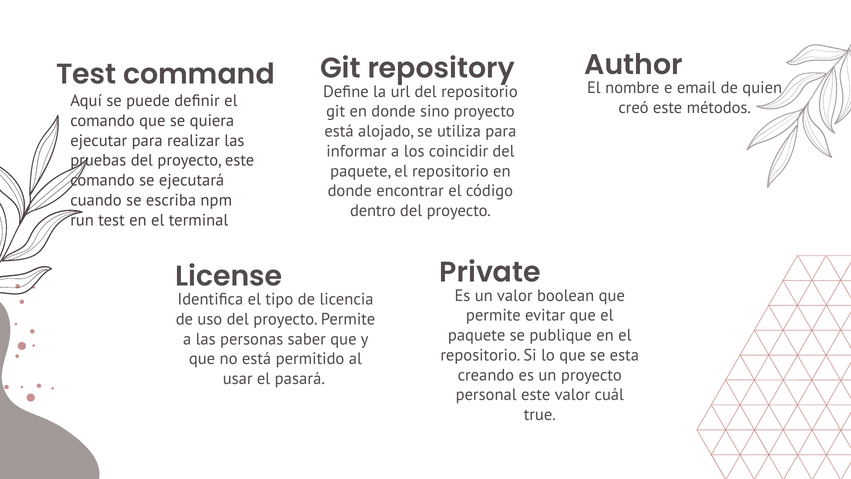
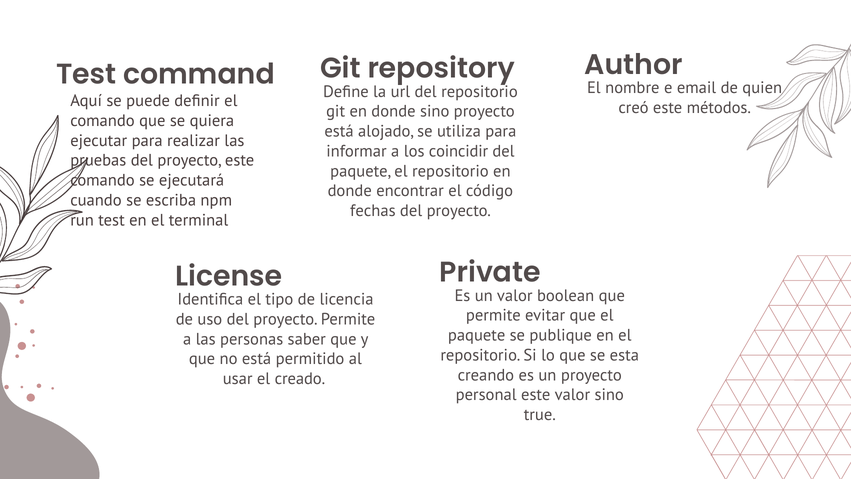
dentro: dentro -> fechas (373, 211)
pasará: pasará -> creado (300, 379)
valor cuál: cuál -> sino (609, 395)
